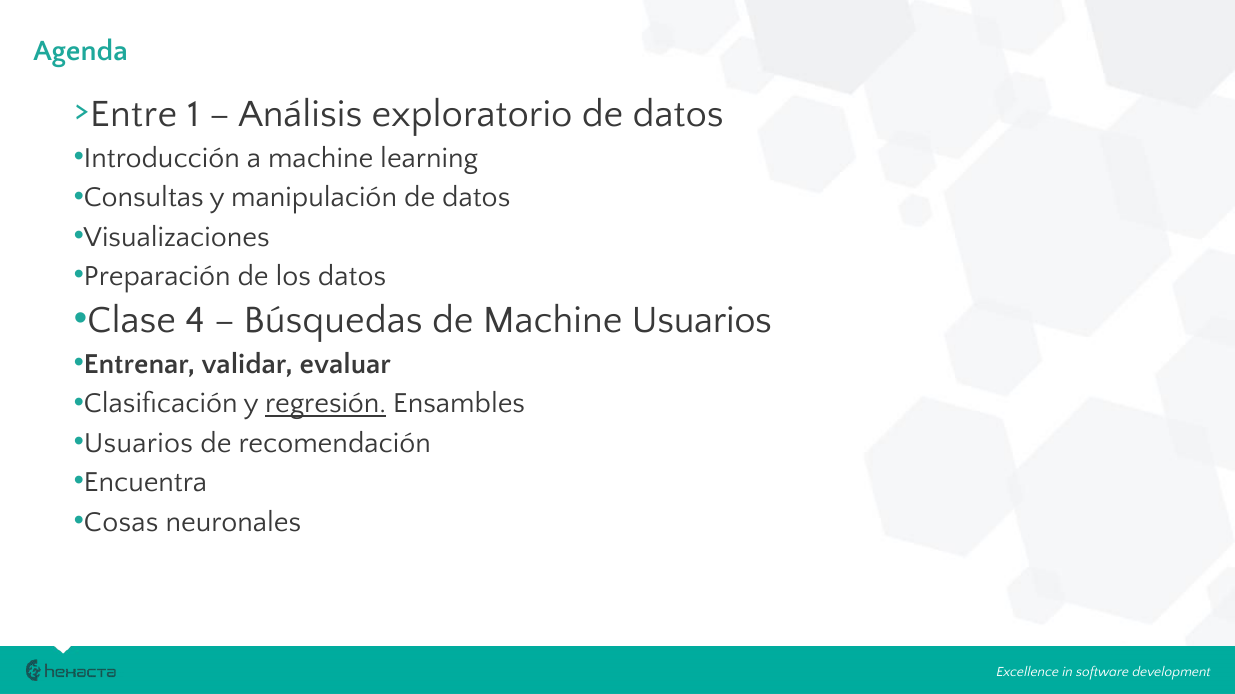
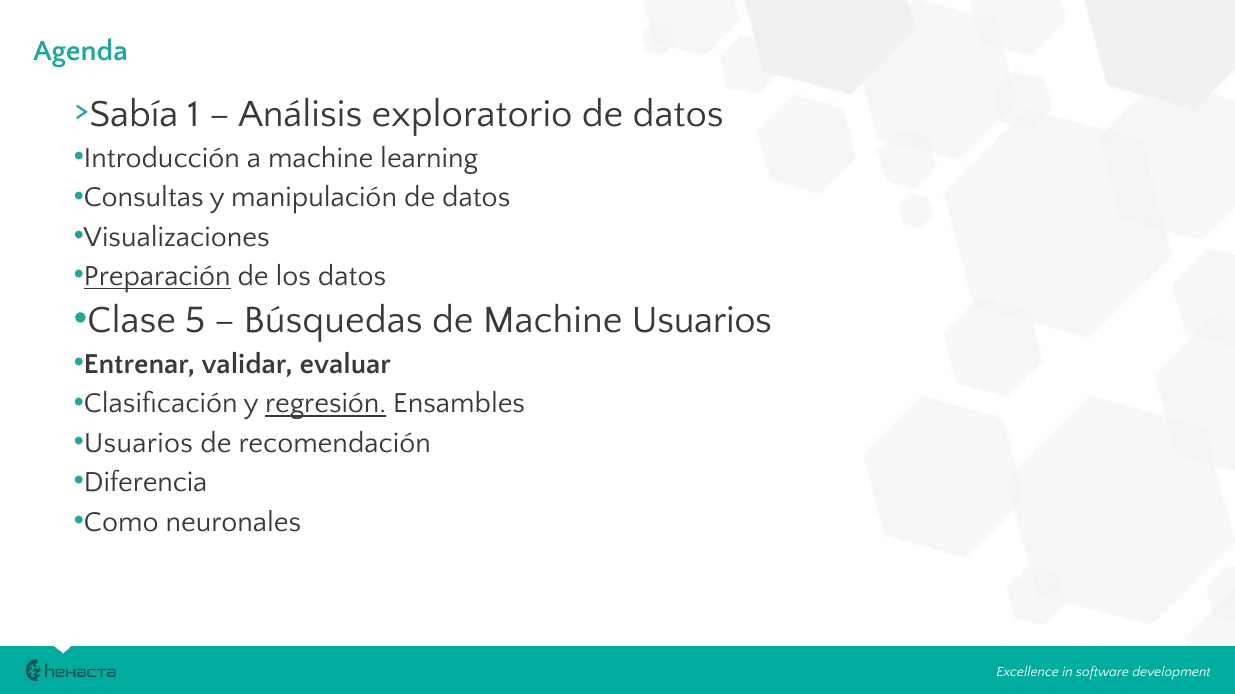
Entre: Entre -> Sabía (134, 114)
Preparación underline: none -> present (157, 277)
4: 4 -> 5 (195, 320)
Encuentra: Encuentra -> Diferencia (146, 483)
Cosas: Cosas -> Como (121, 522)
